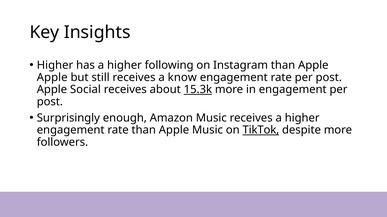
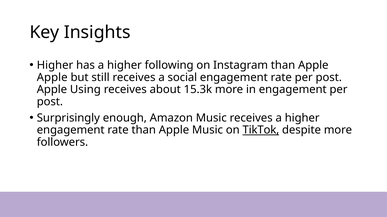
know: know -> social (182, 78)
Social: Social -> Using (85, 90)
15.3k underline: present -> none (198, 90)
